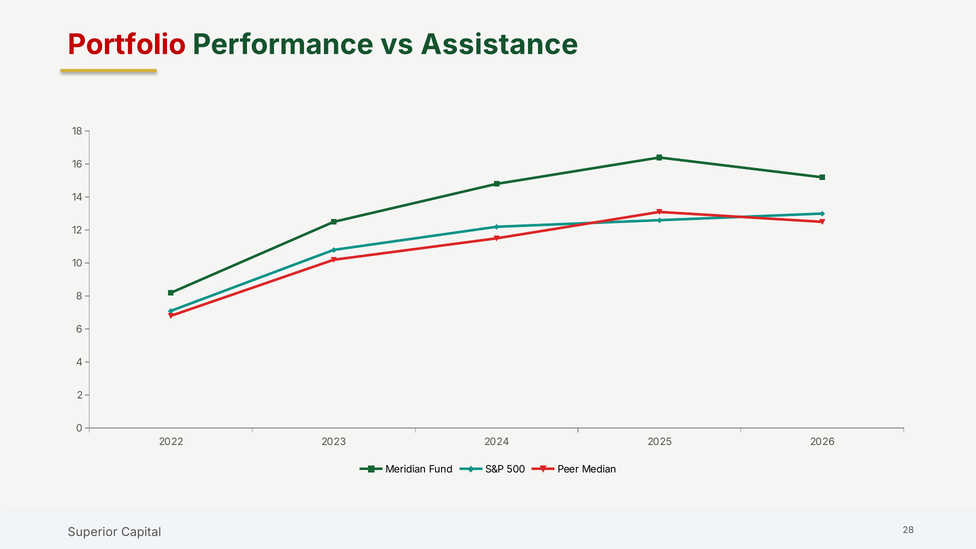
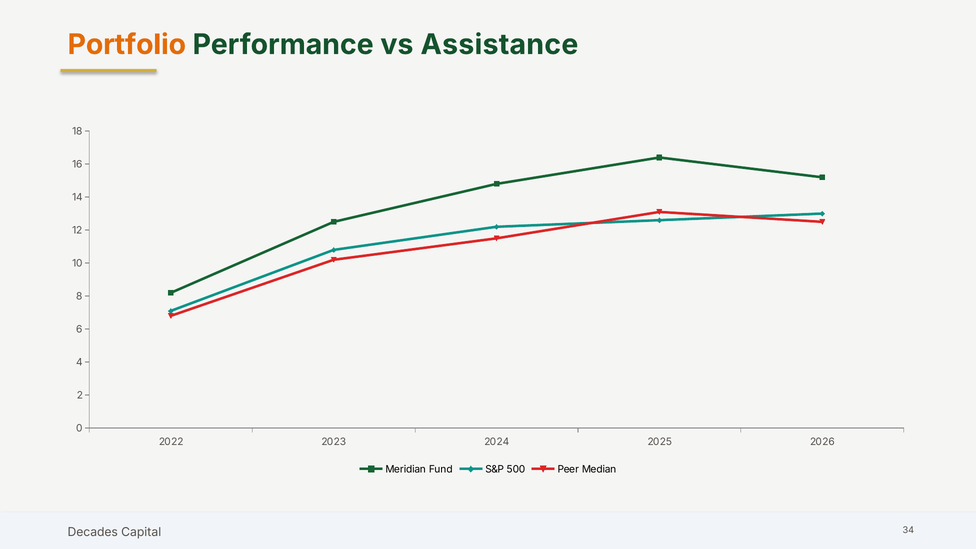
Portfolio colour: red -> orange (127, 45)
Superior: Superior -> Decades (93, 532)
28: 28 -> 34 (908, 530)
